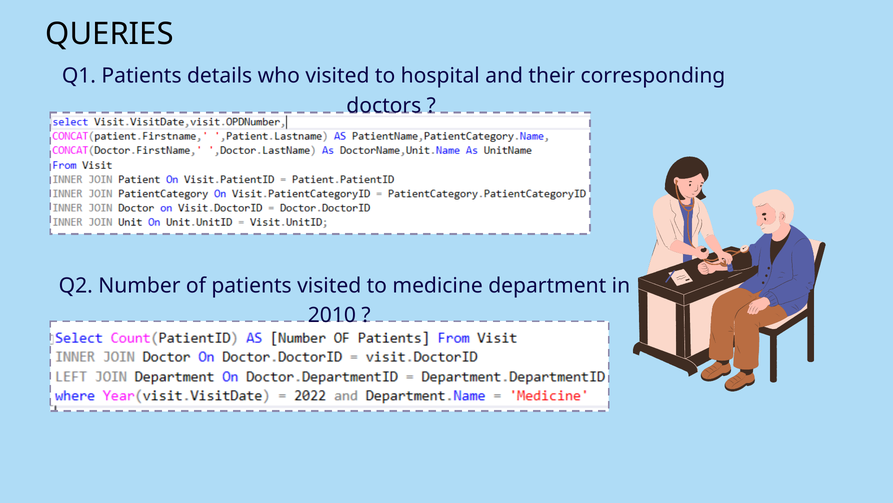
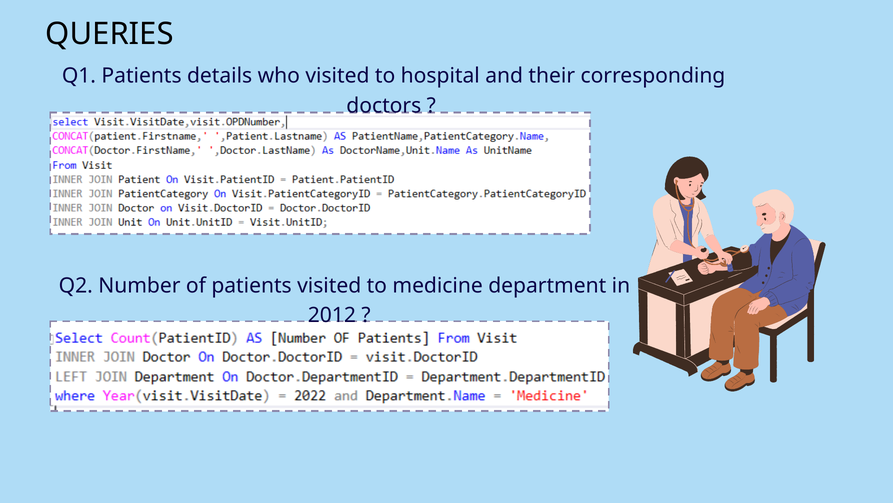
2010: 2010 -> 2012 (332, 315)
